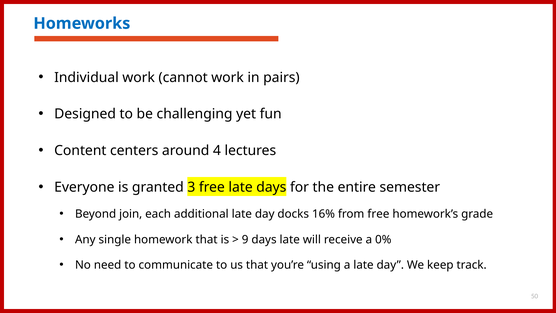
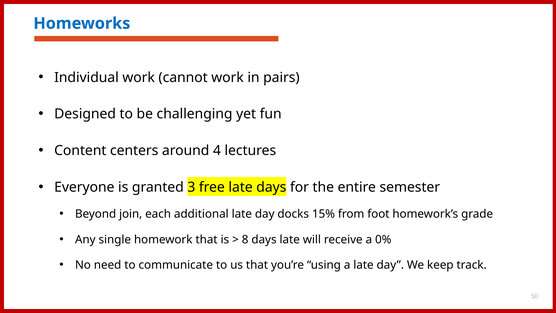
16%: 16% -> 15% (323, 214)
from free: free -> foot (378, 214)
9: 9 -> 8 (245, 239)
